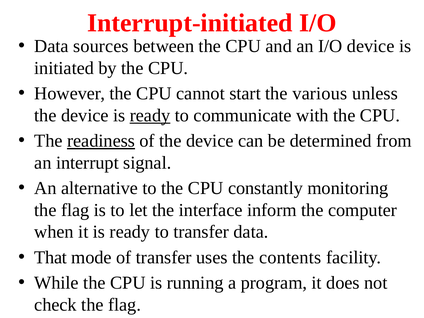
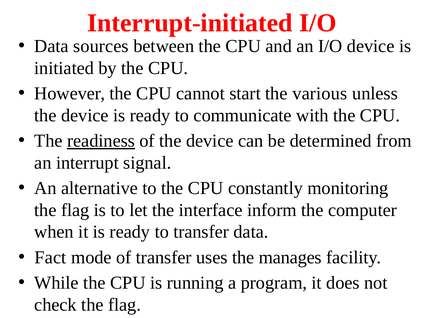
ready underline: present -> none (150, 115)
That: That -> Fact (50, 257)
contents: contents -> manages (290, 257)
